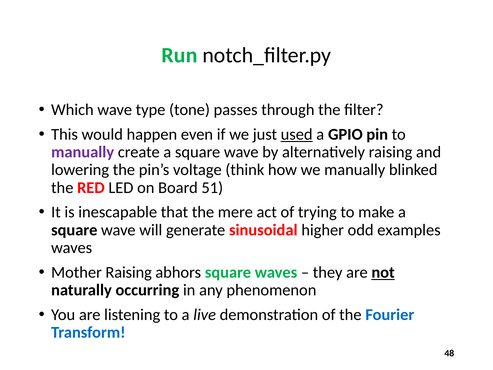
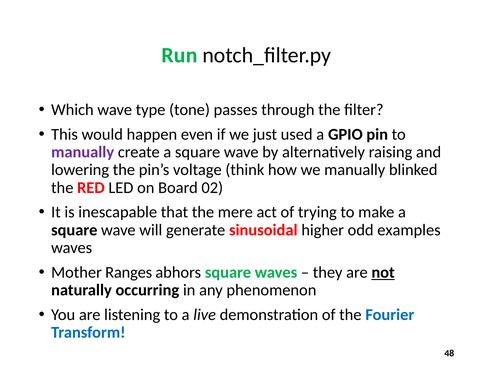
used underline: present -> none (297, 134)
51: 51 -> 02 (212, 187)
Mother Raising: Raising -> Ranges (129, 272)
